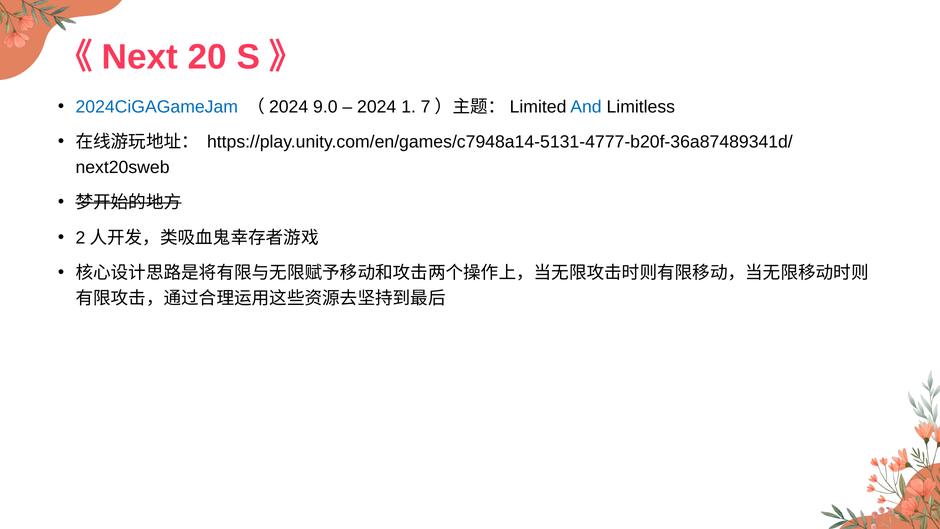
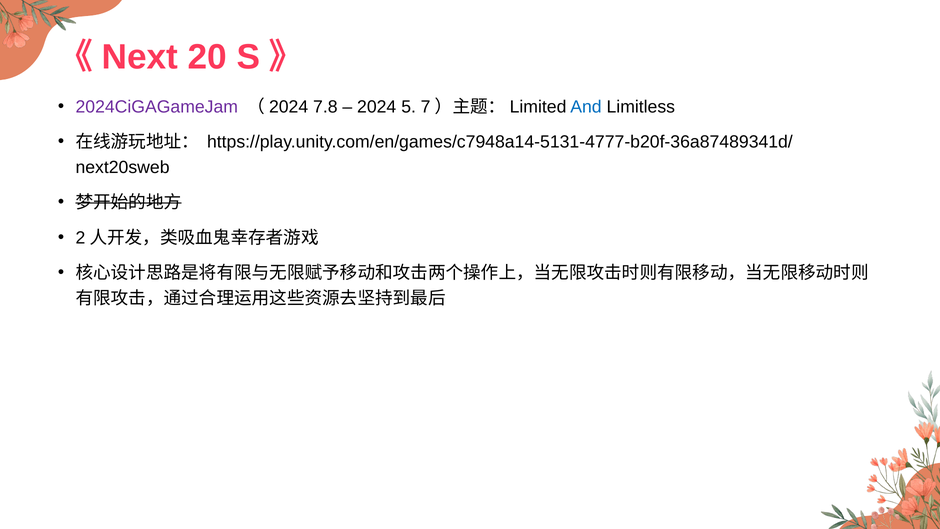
2024CiGAGameJam colour: blue -> purple (157, 107)
9.0: 9.0 -> 7.8 (325, 107)
1: 1 -> 5 (409, 107)
